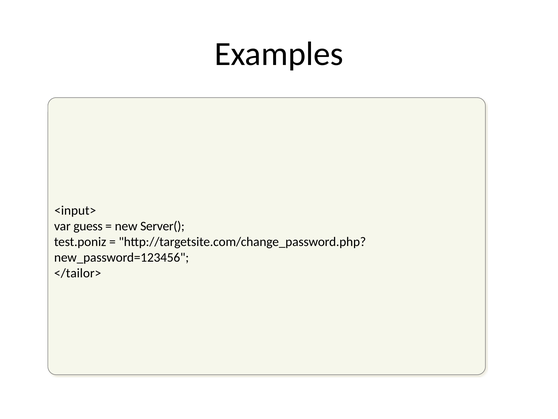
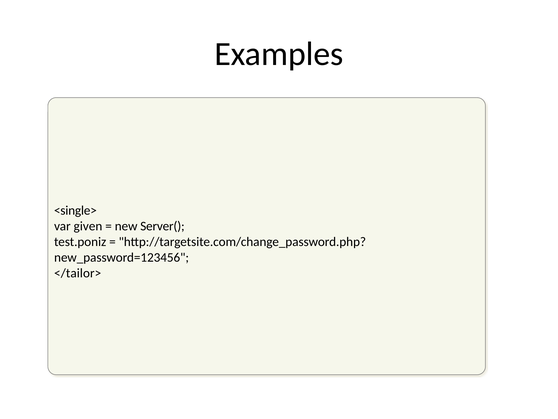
<input>: <input> -> <single> (75, 210)
guess: guess -> given (88, 226)
